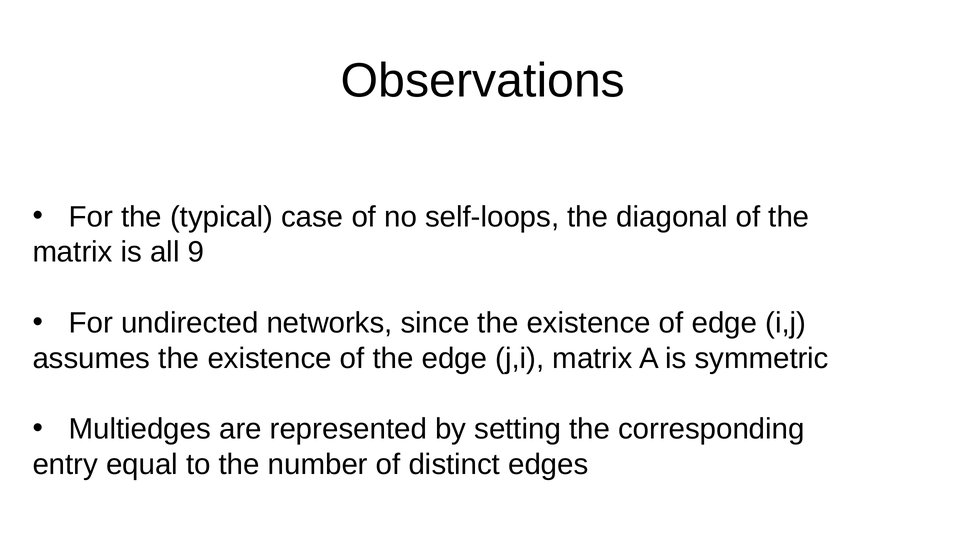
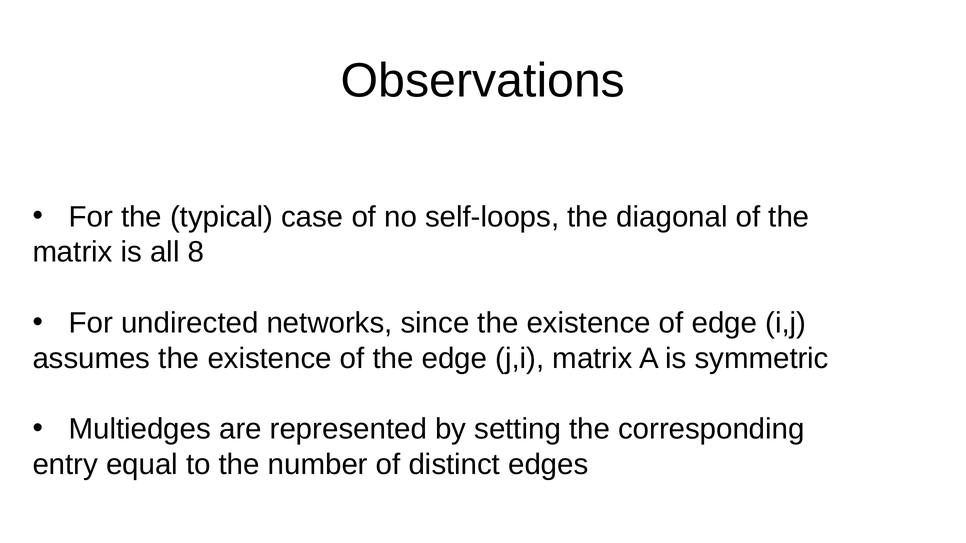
9: 9 -> 8 (196, 252)
